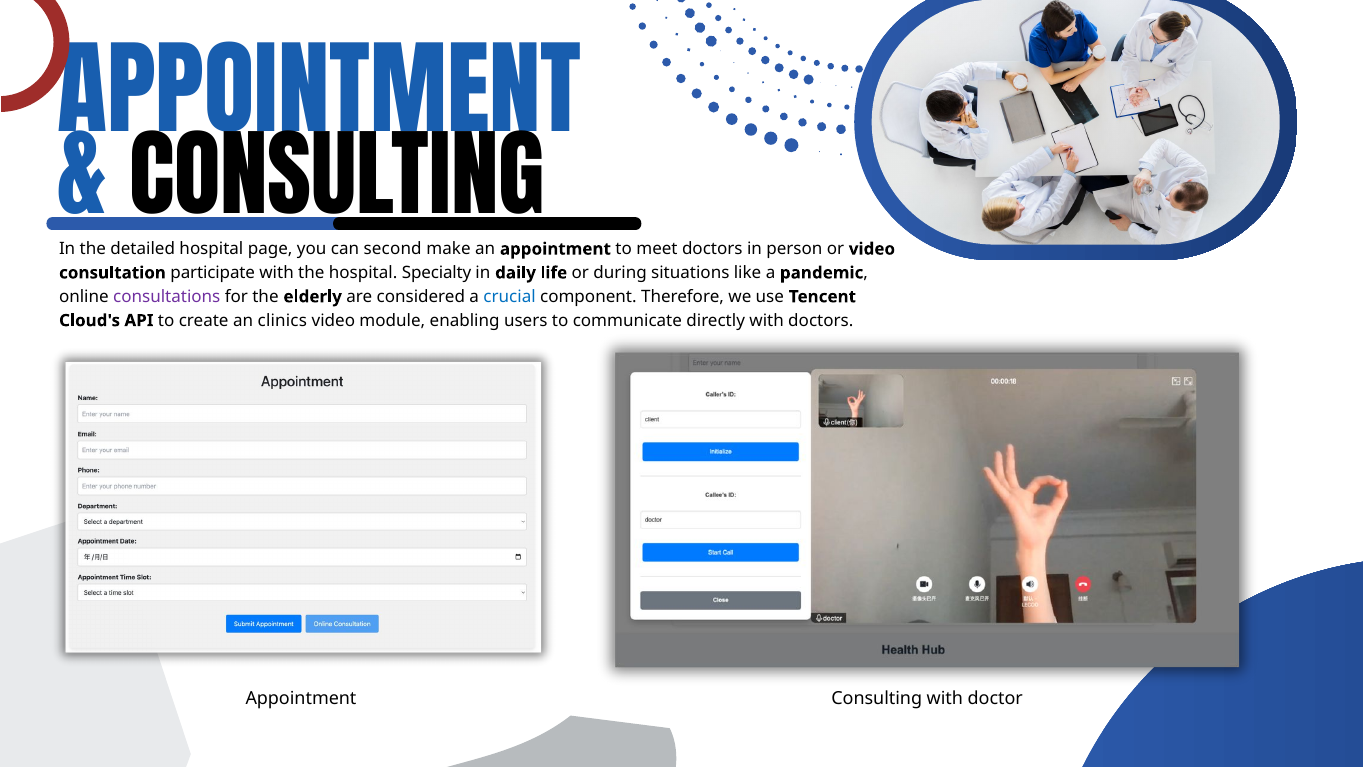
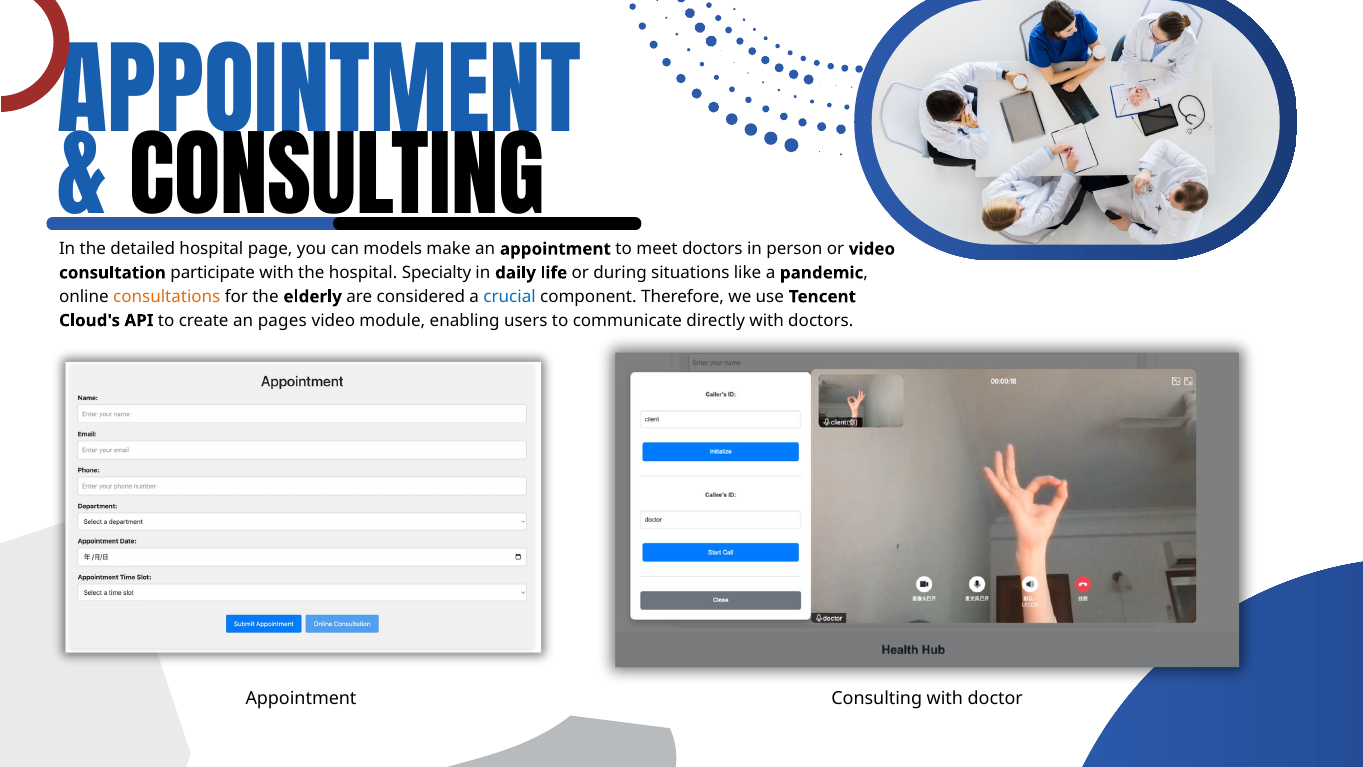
second: second -> models (393, 249)
consultations colour: purple -> orange (167, 297)
clinics: clinics -> pages (282, 320)
